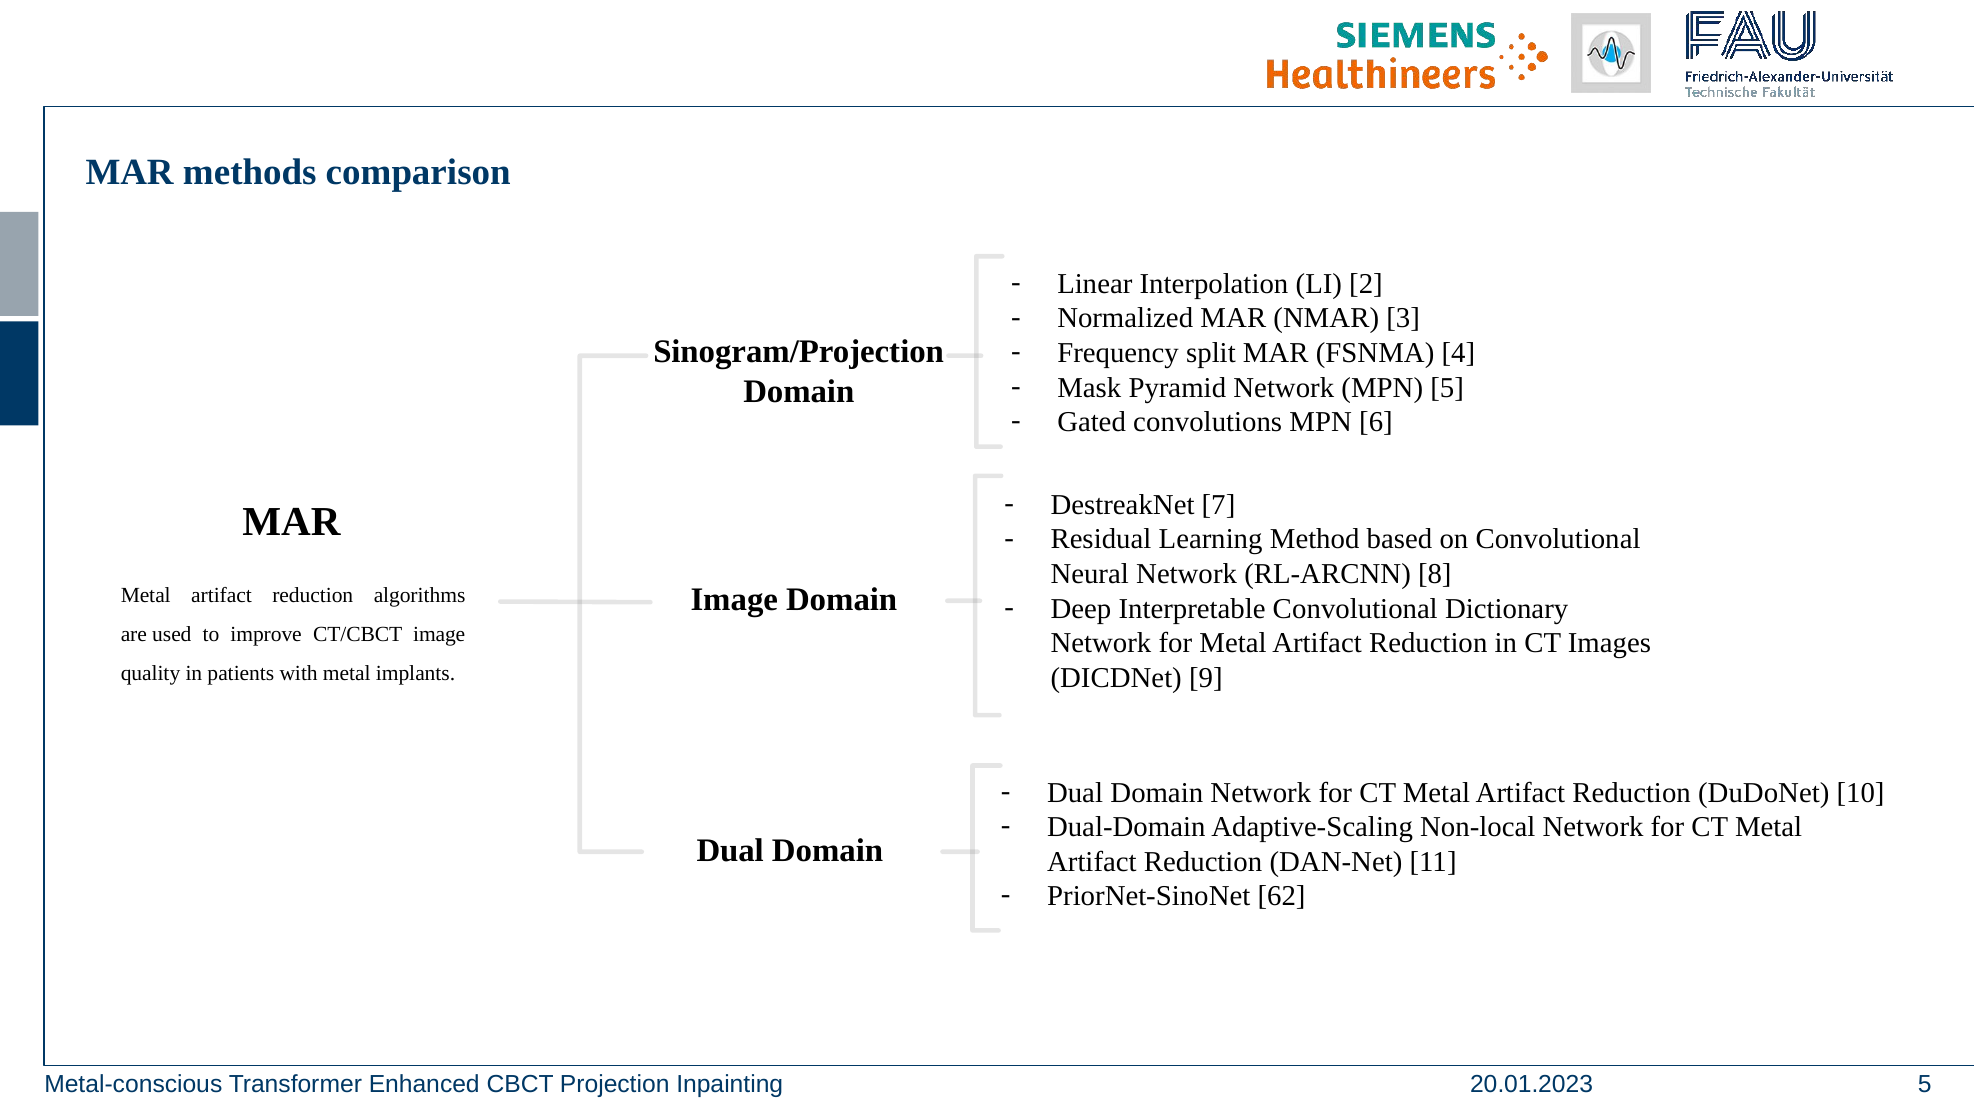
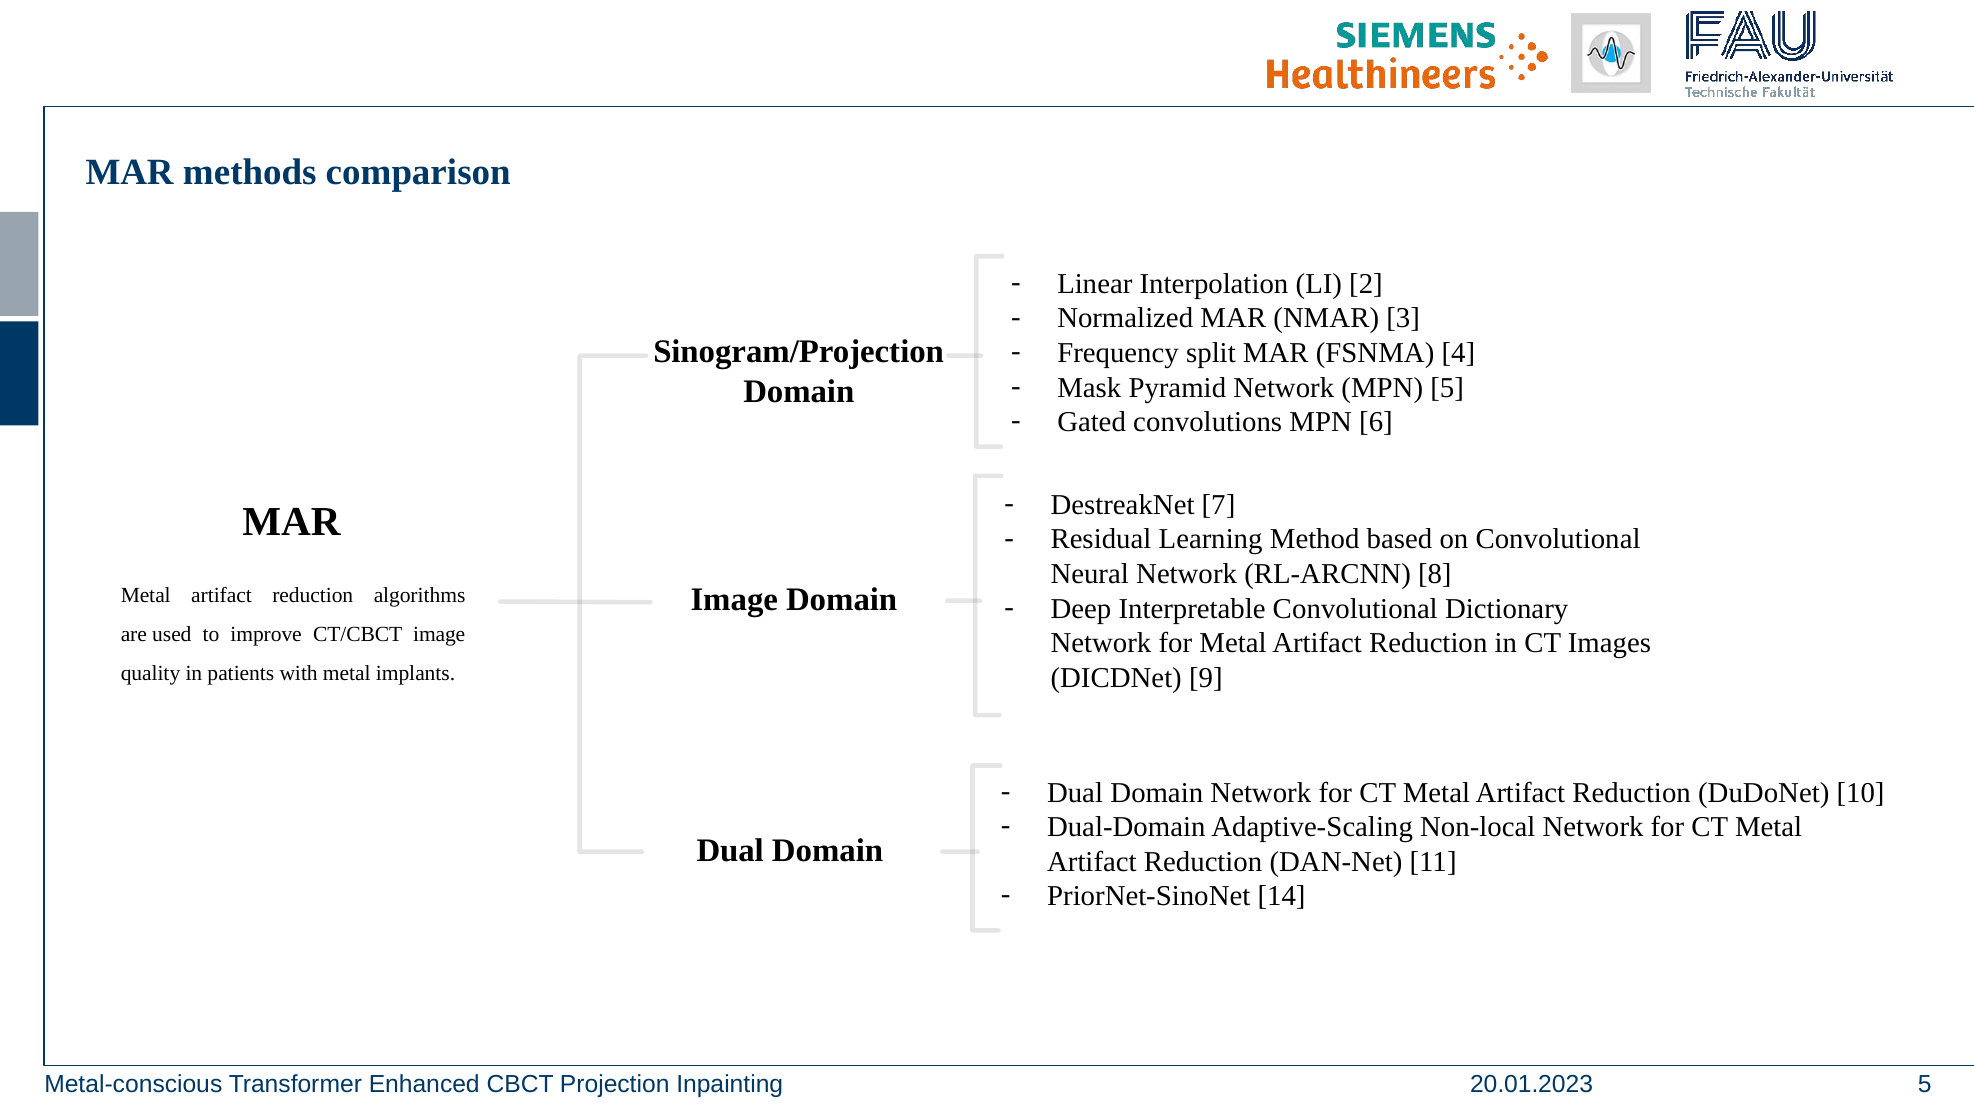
62: 62 -> 14 (1282, 897)
